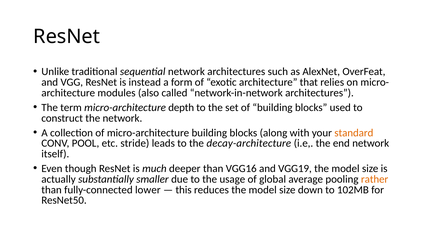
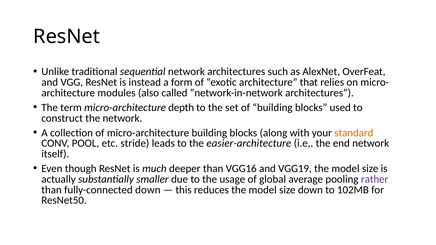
decay-architecture: decay-architecture -> easier-architecture (249, 144)
rather colour: orange -> purple (375, 179)
fully-connected lower: lower -> down (148, 190)
